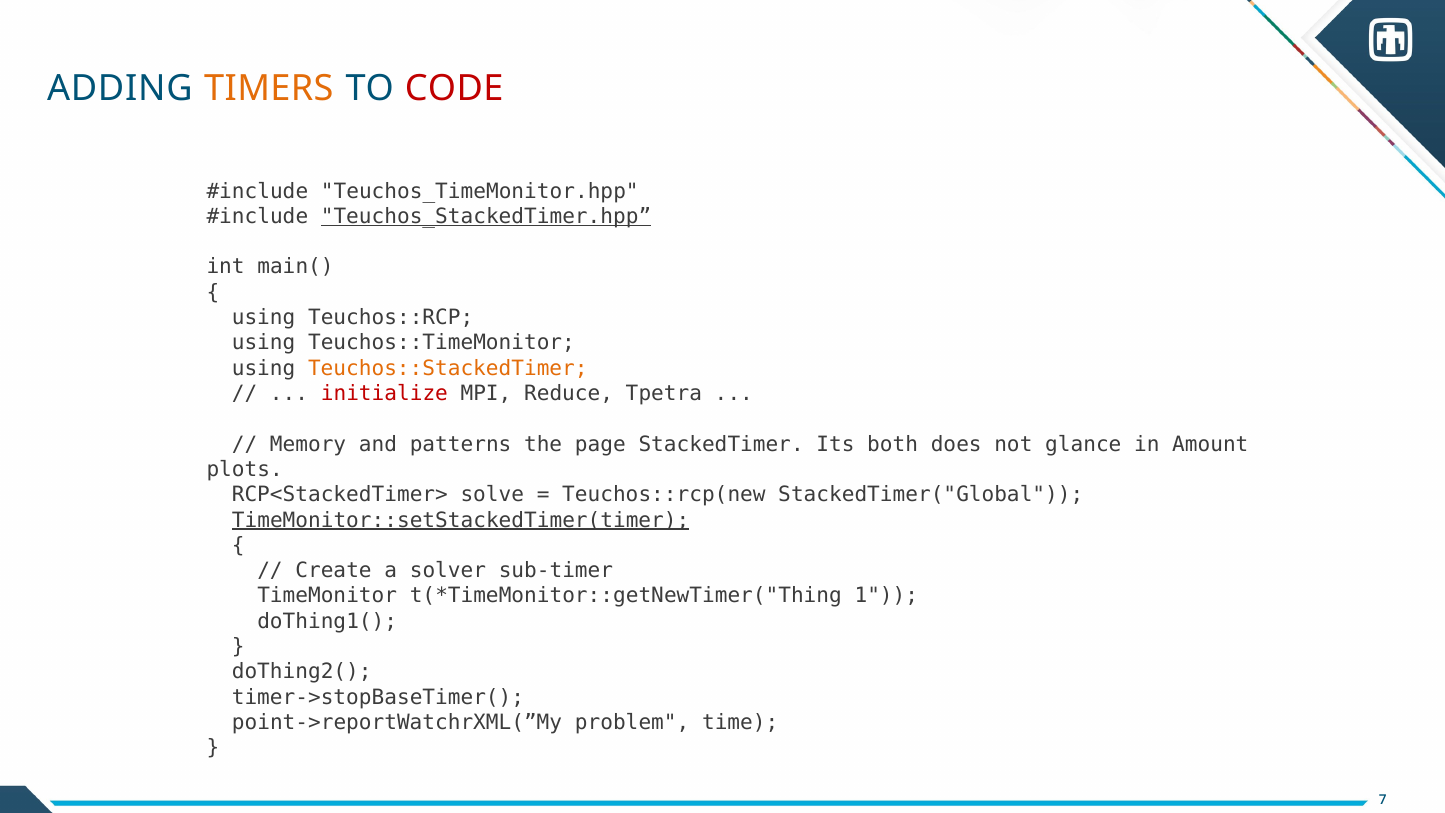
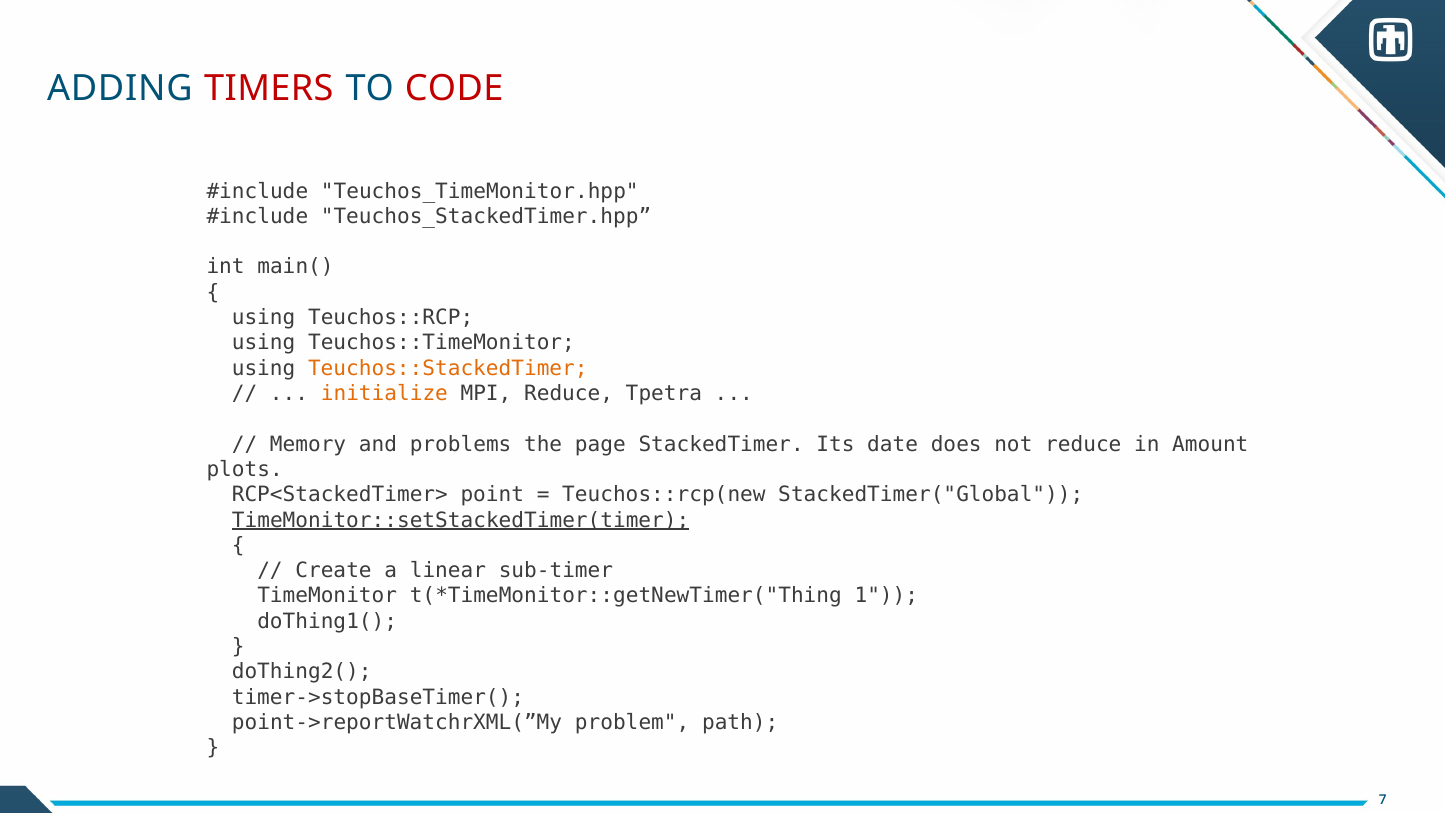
TIMERS colour: orange -> red (269, 89)
Teuchos_StackedTimer.hpp underline: present -> none (486, 216)
initialize colour: red -> orange (384, 393)
patterns: patterns -> problems (461, 444)
both: both -> date (893, 444)
not glance: glance -> reduce (1083, 444)
solve: solve -> point (492, 495)
solver: solver -> linear (448, 571)
time: time -> path (740, 722)
